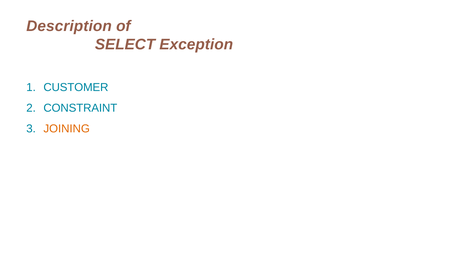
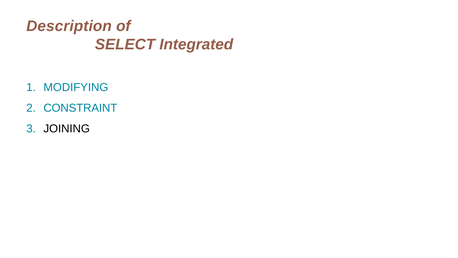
Exception: Exception -> Integrated (196, 45)
CUSTOMER: CUSTOMER -> MODIFYING (76, 87)
JOINING colour: orange -> black (67, 129)
